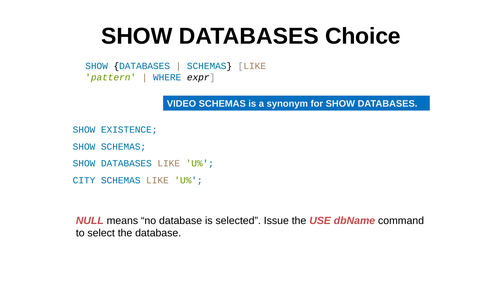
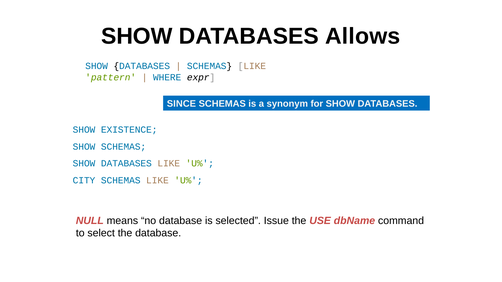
Choice: Choice -> Allows (363, 36)
VIDEO: VIDEO -> SINCE (181, 104)
